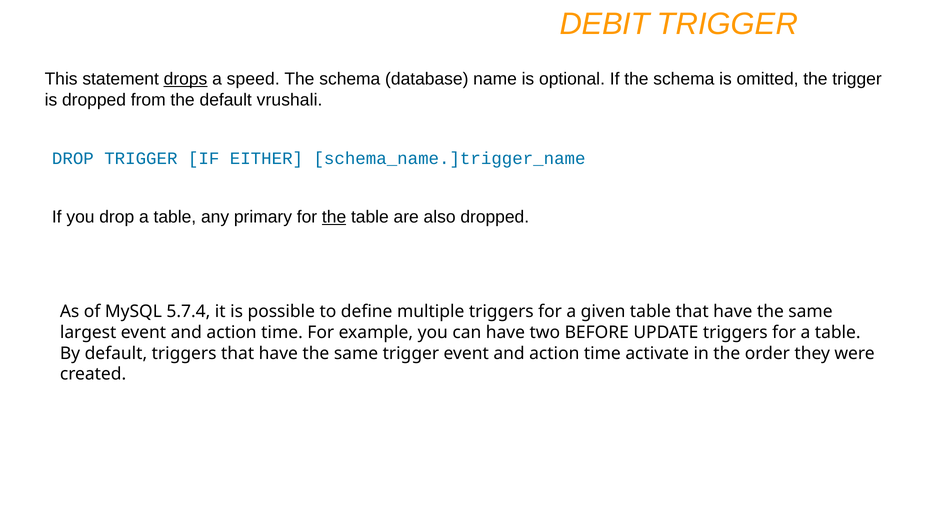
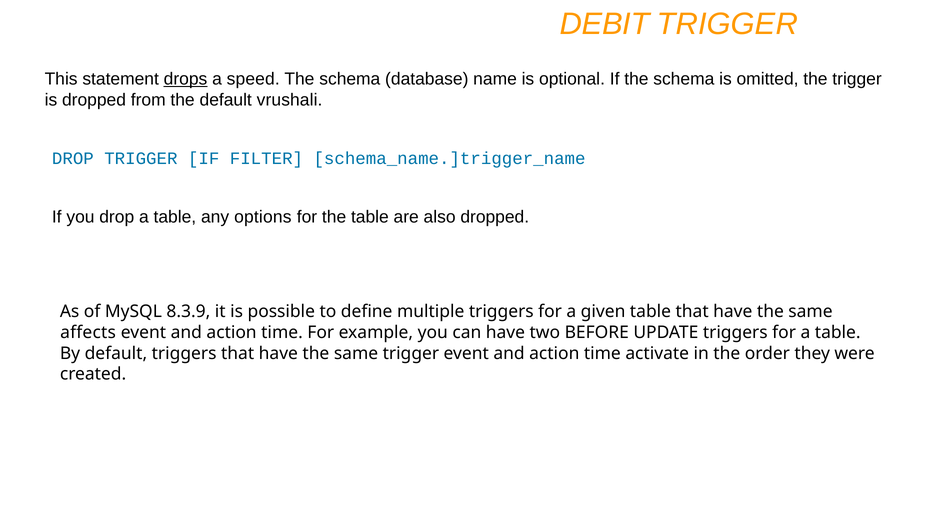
EITHER: EITHER -> FILTER (266, 159)
primary: primary -> options (263, 217)
the underline: present -> none (334, 217)
5.7.4: 5.7.4 -> 8.3.9 (188, 312)
largest: largest -> affects (88, 332)
